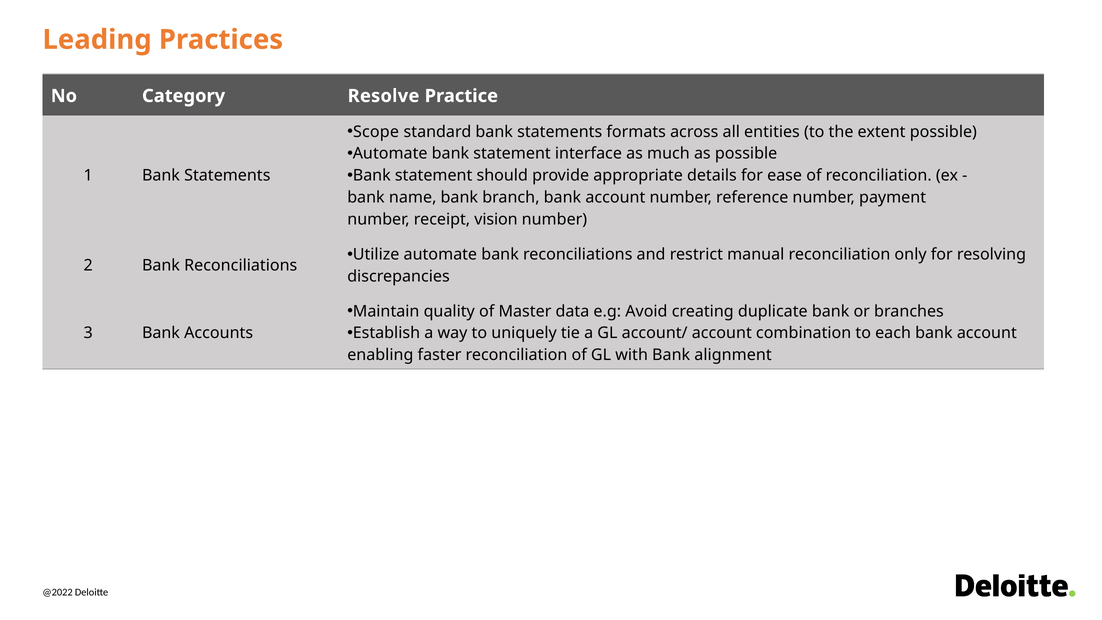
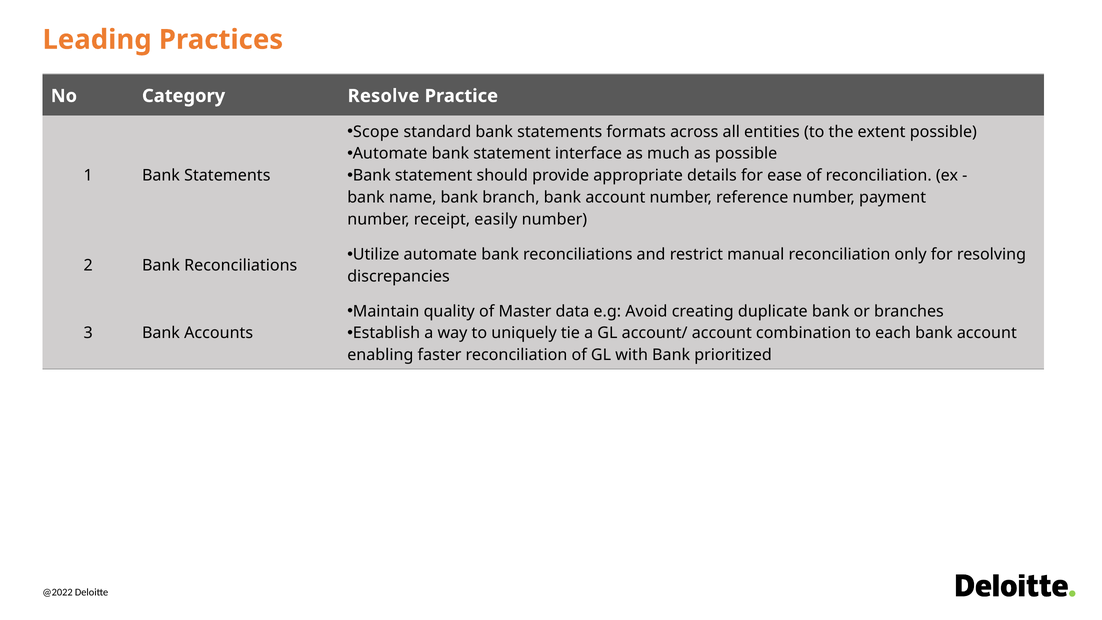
vision: vision -> easily (496, 219)
alignment: alignment -> prioritized (733, 355)
